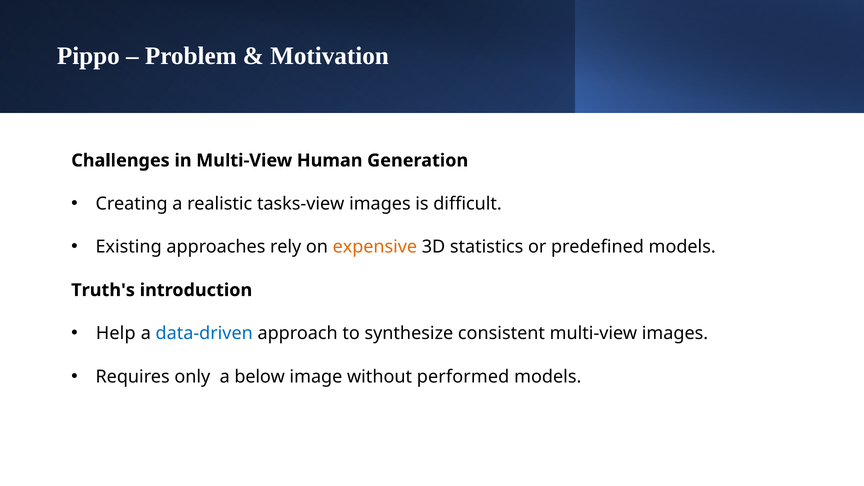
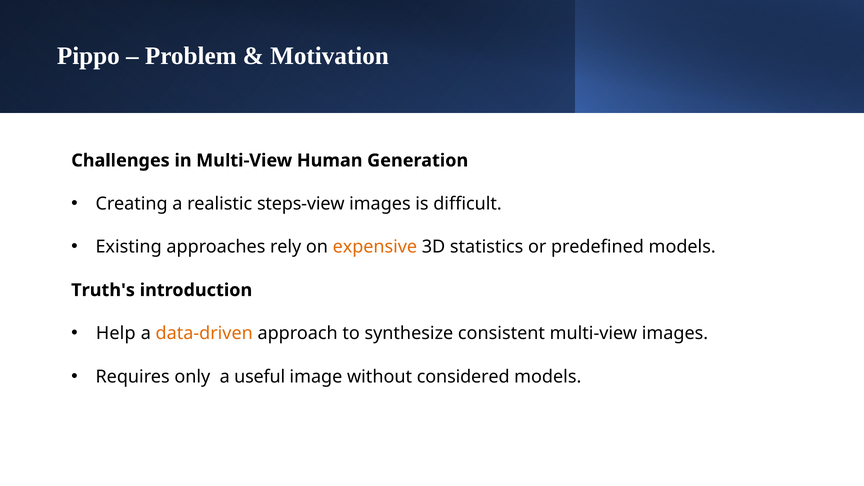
tasks-view: tasks-view -> steps-view (301, 204)
data-driven colour: blue -> orange (204, 333)
below: below -> useful (260, 377)
performed: performed -> considered (463, 377)
